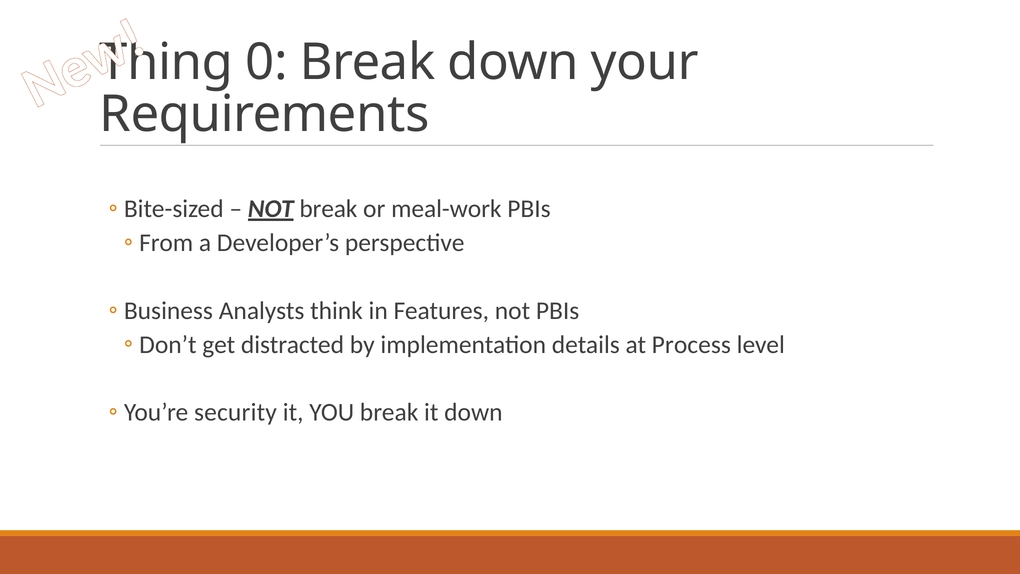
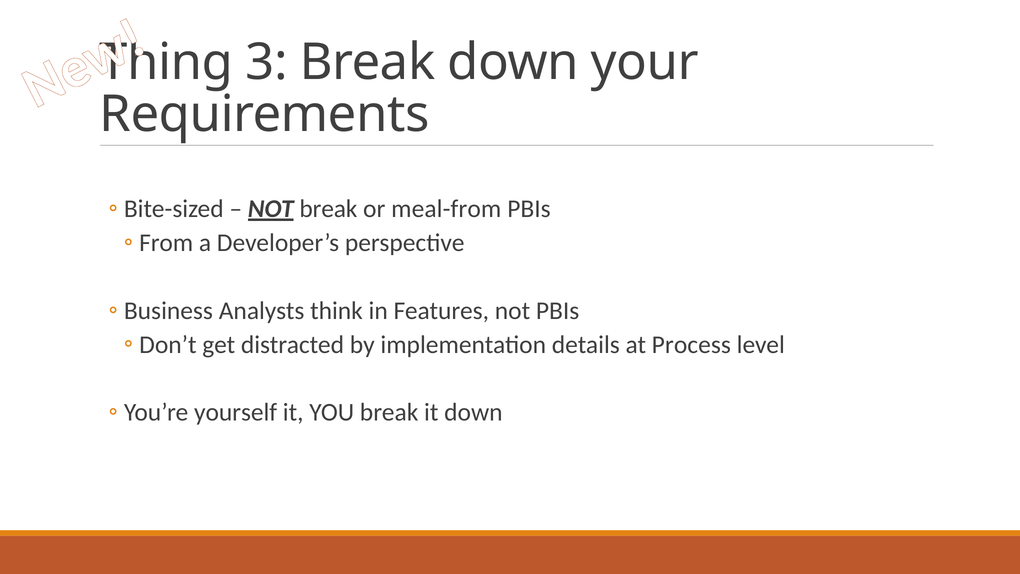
0: 0 -> 3 (267, 62)
meal-work: meal-work -> meal-from (446, 209)
security: security -> yourself (236, 412)
